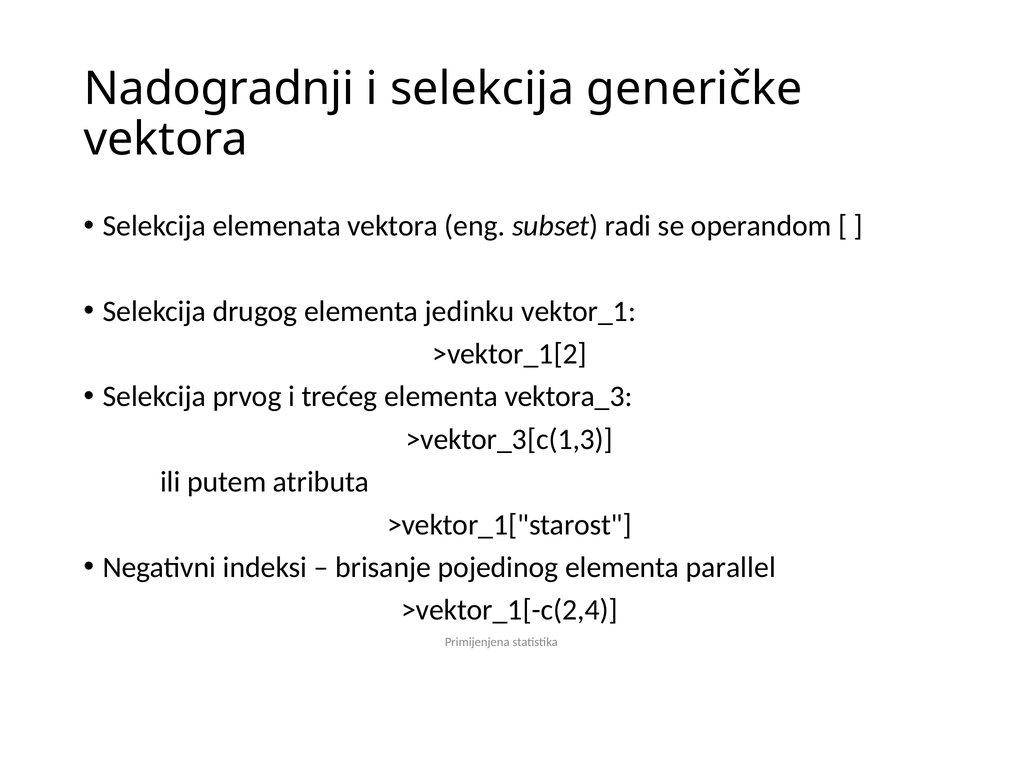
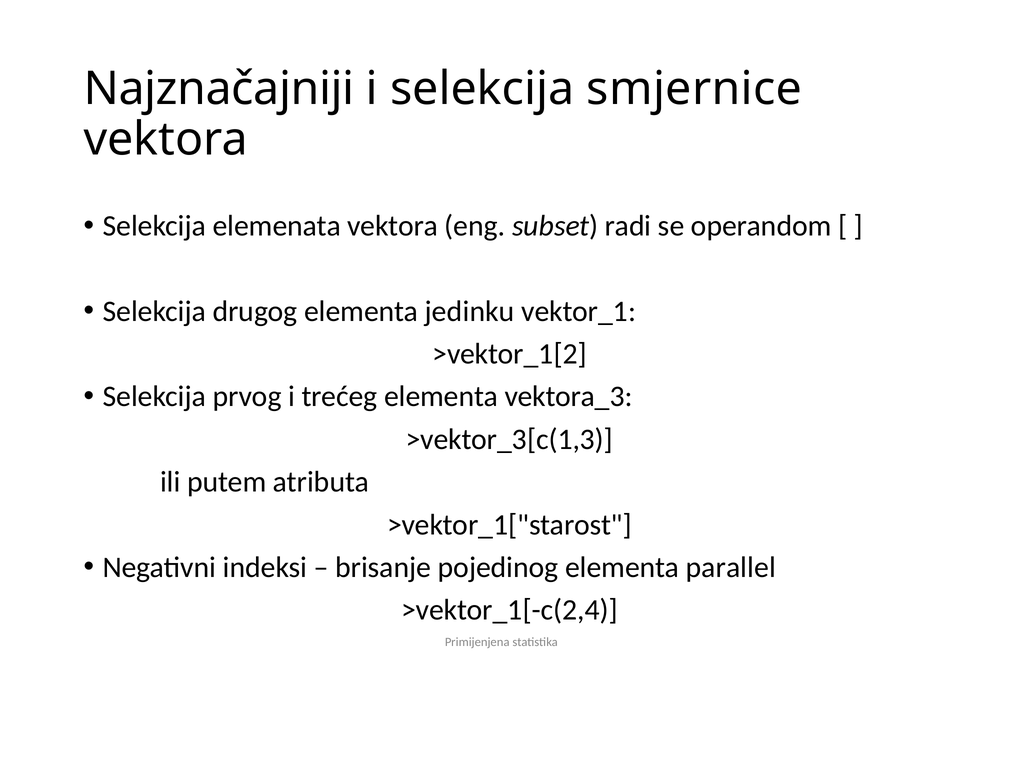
Nadogradnji: Nadogradnji -> Najznačajniji (219, 89)
generičke: generičke -> smjernice (694, 89)
